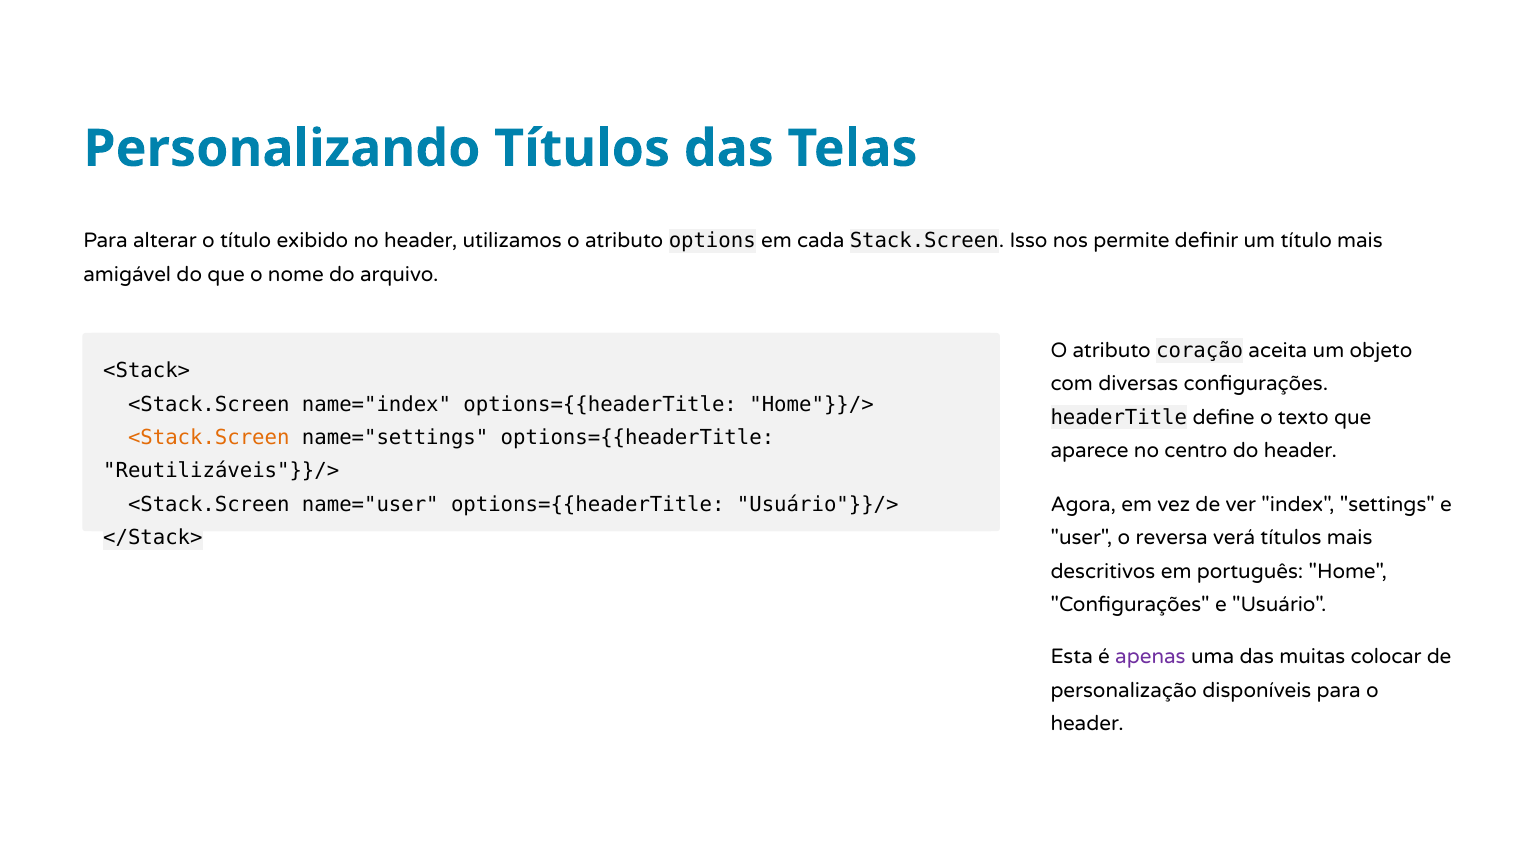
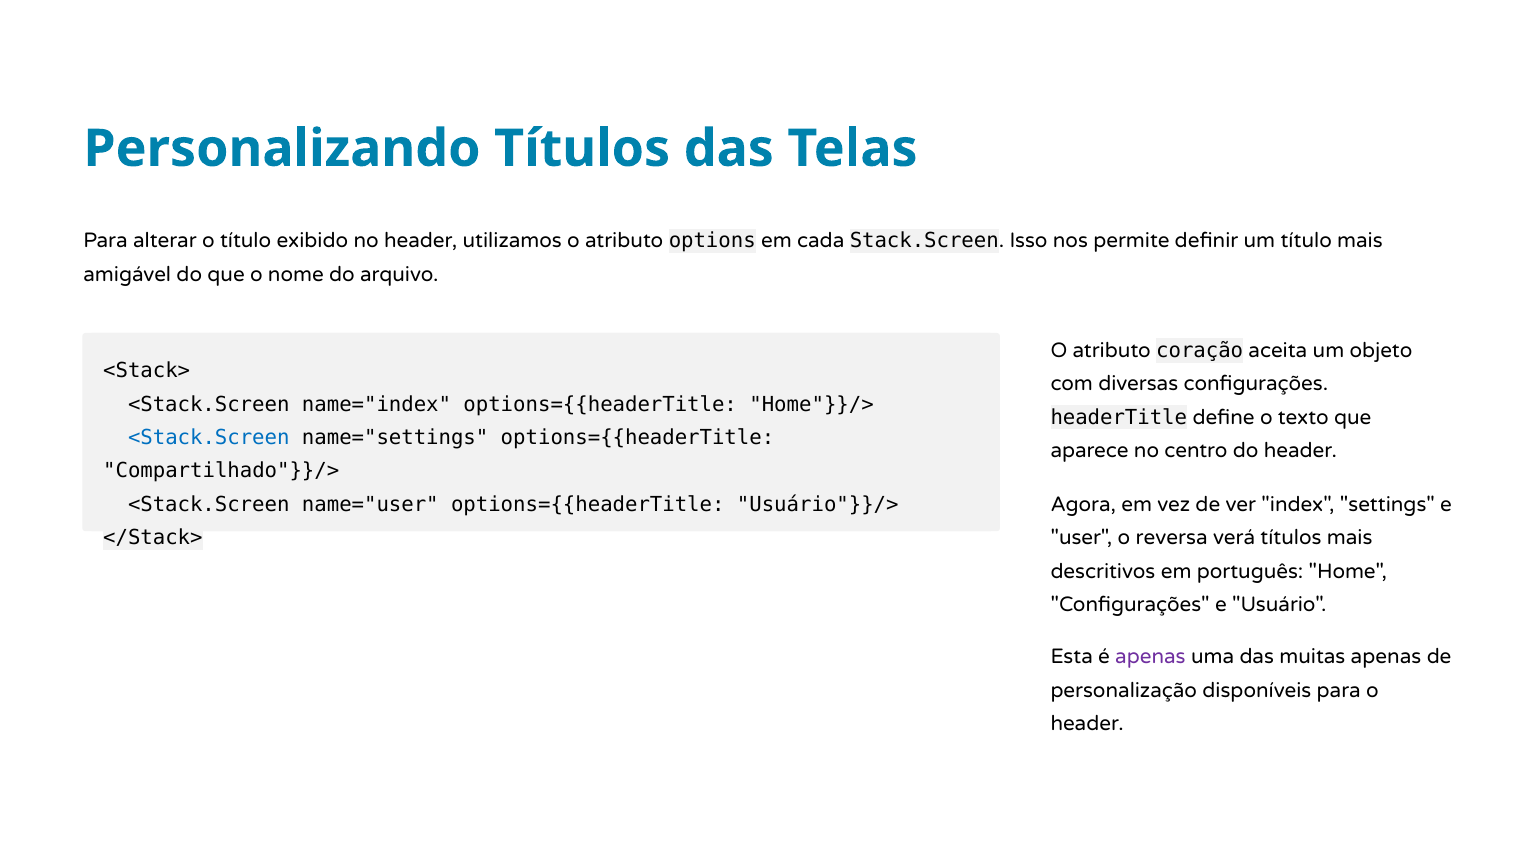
<Stack.Screen colour: orange -> blue (209, 438)
Reutilizáveis"}}/>: Reutilizáveis"}}/> -> Compartilhado"}}/> (221, 471)
muitas colocar: colocar -> apenas (1386, 656)
